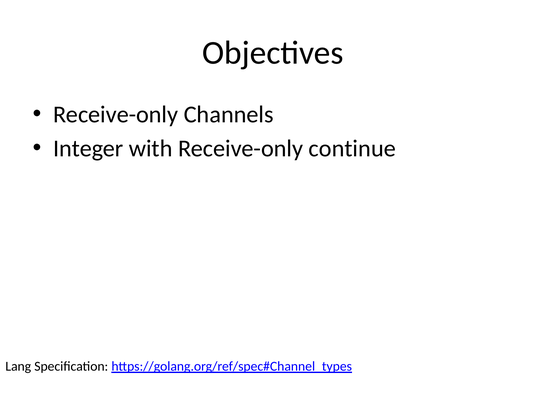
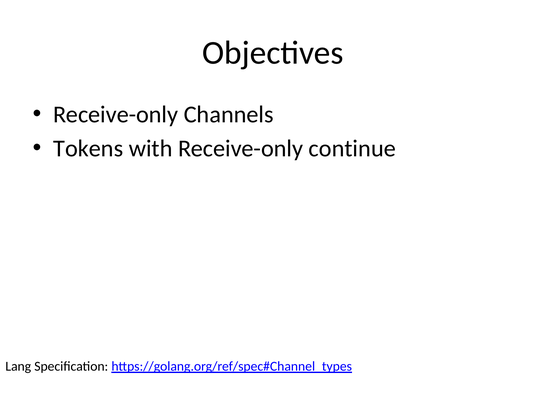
Integer: Integer -> Tokens (88, 149)
